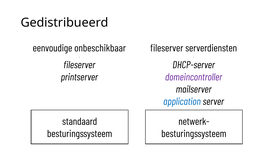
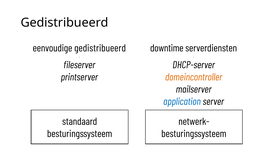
eenvoudige onbeschikbaar: onbeschikbaar -> gedistribueerd (100, 48)
fileserver: fileserver -> downtime (167, 48)
domeincontroller colour: purple -> orange (194, 77)
